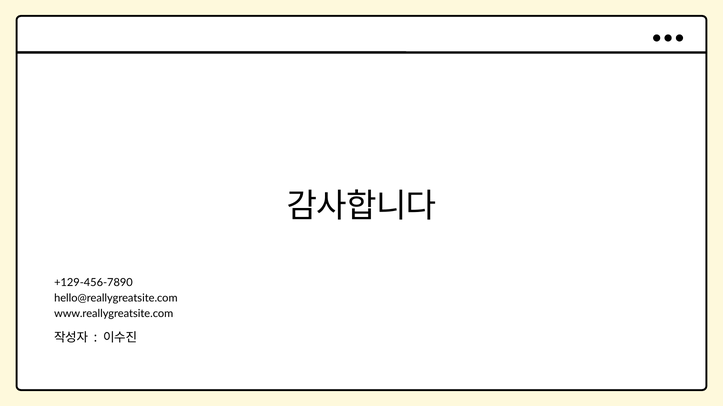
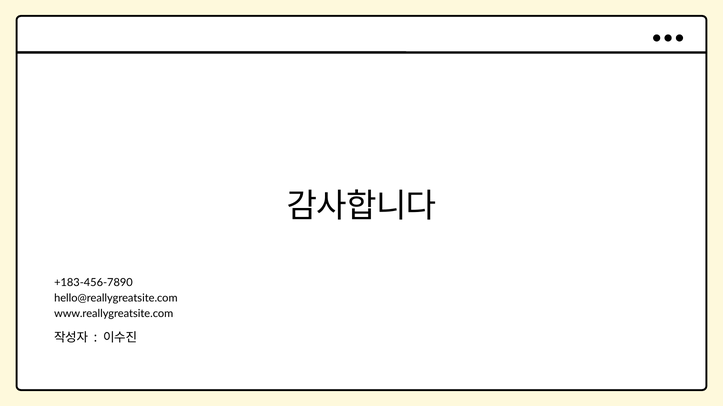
+129-456-7890: +129-456-7890 -> +183-456-7890 (93, 283)
